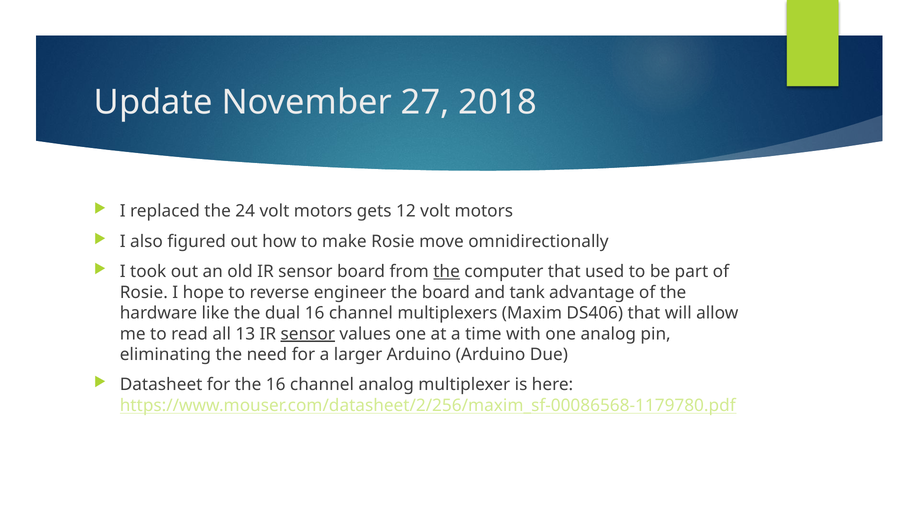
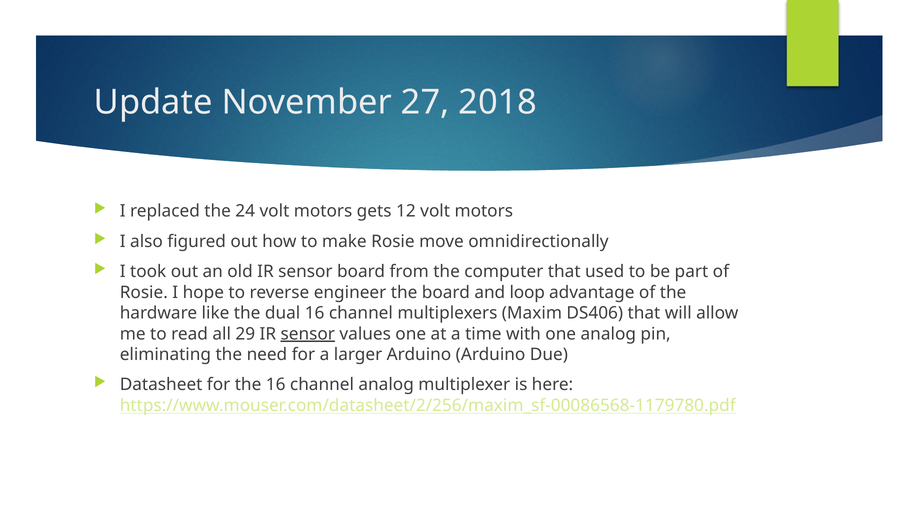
the underline: present -> none (447, 272)
tank: tank -> loop (527, 292)
13: 13 -> 29 (245, 334)
